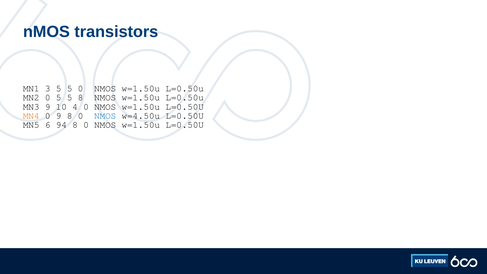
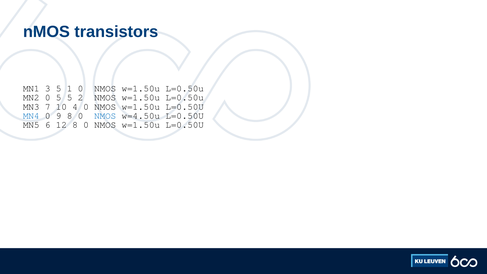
3 5 5: 5 -> 1 (70, 88)
5 8: 8 -> 2 (81, 98)
MN3 9: 9 -> 7 (48, 107)
MN4 colour: orange -> blue (31, 116)
94: 94 -> 12 (61, 125)
